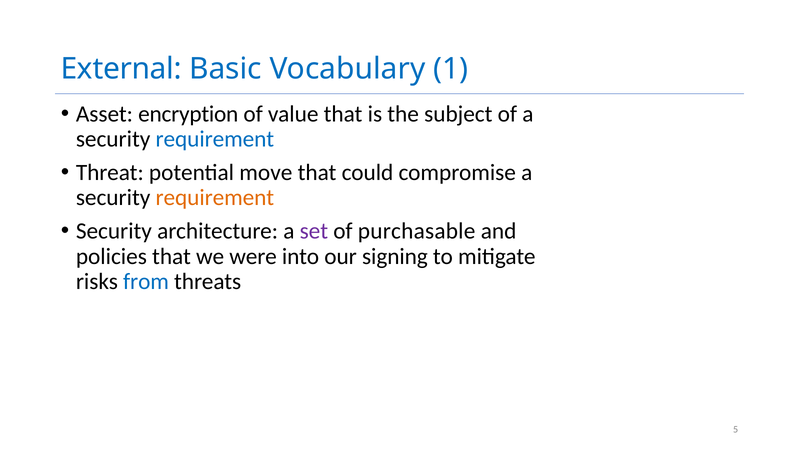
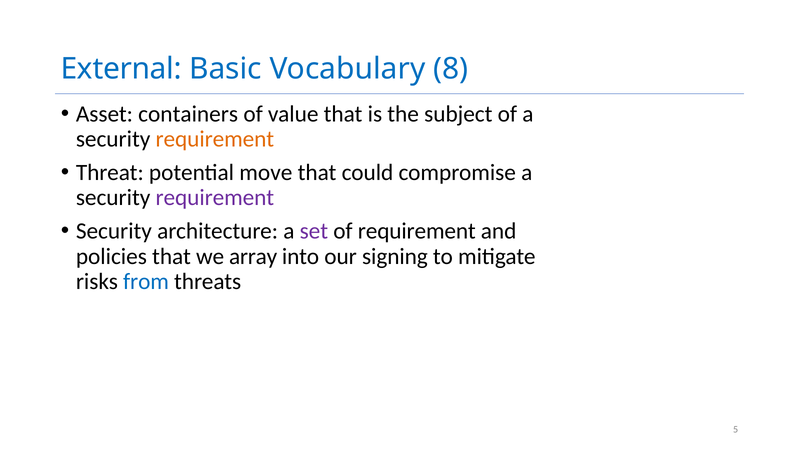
1: 1 -> 8 (451, 69)
encryption: encryption -> containers (188, 114)
requirement colour: blue -> orange (215, 139)
requirement colour: orange -> purple (215, 197)
of purchasable: purchasable -> requirement (417, 231)
were: were -> array (253, 256)
